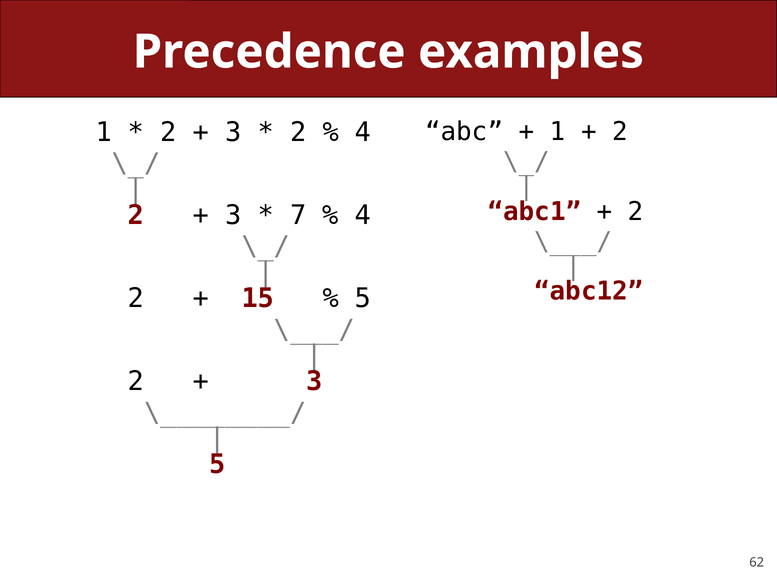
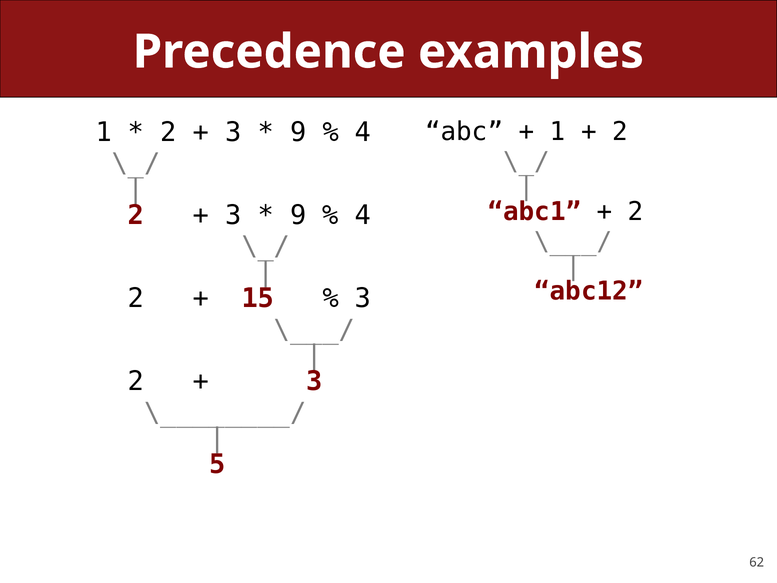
2: 2 -> 9 (298, 132)
7: 7 -> 9 (298, 215)
5: 5 -> 3 (363, 298)
